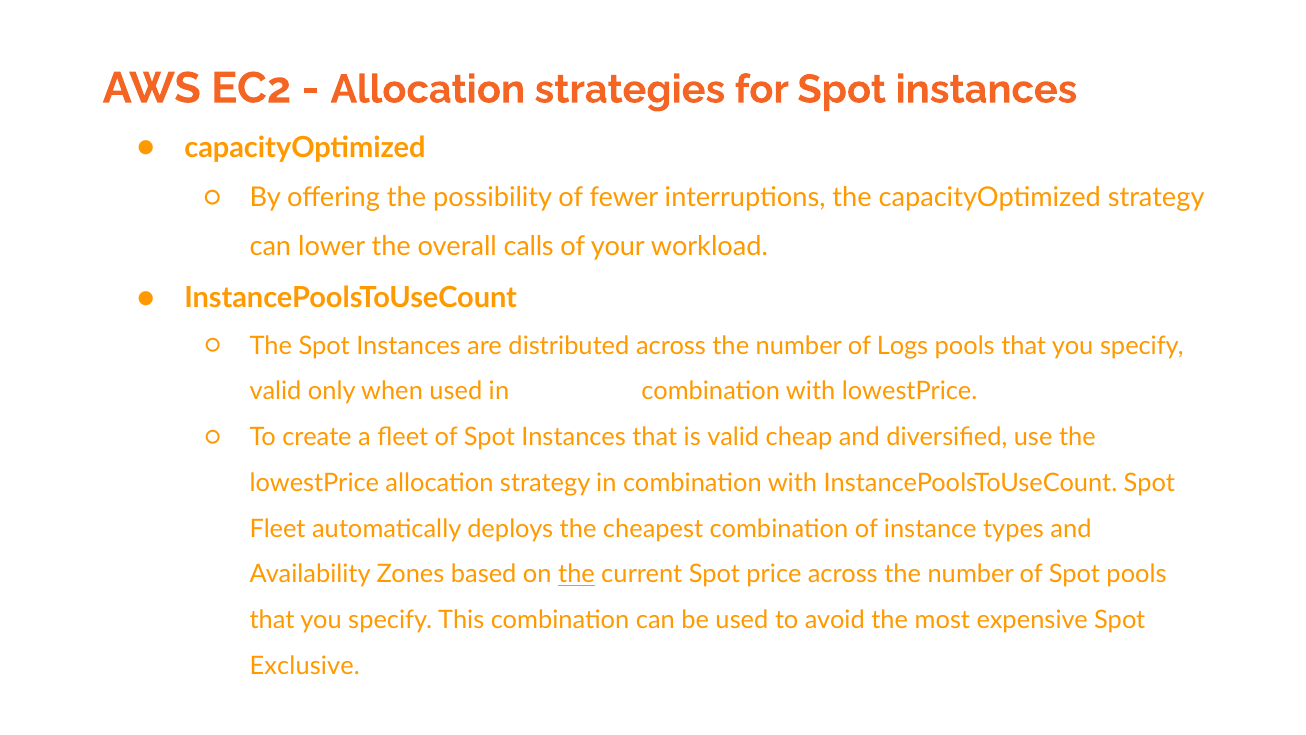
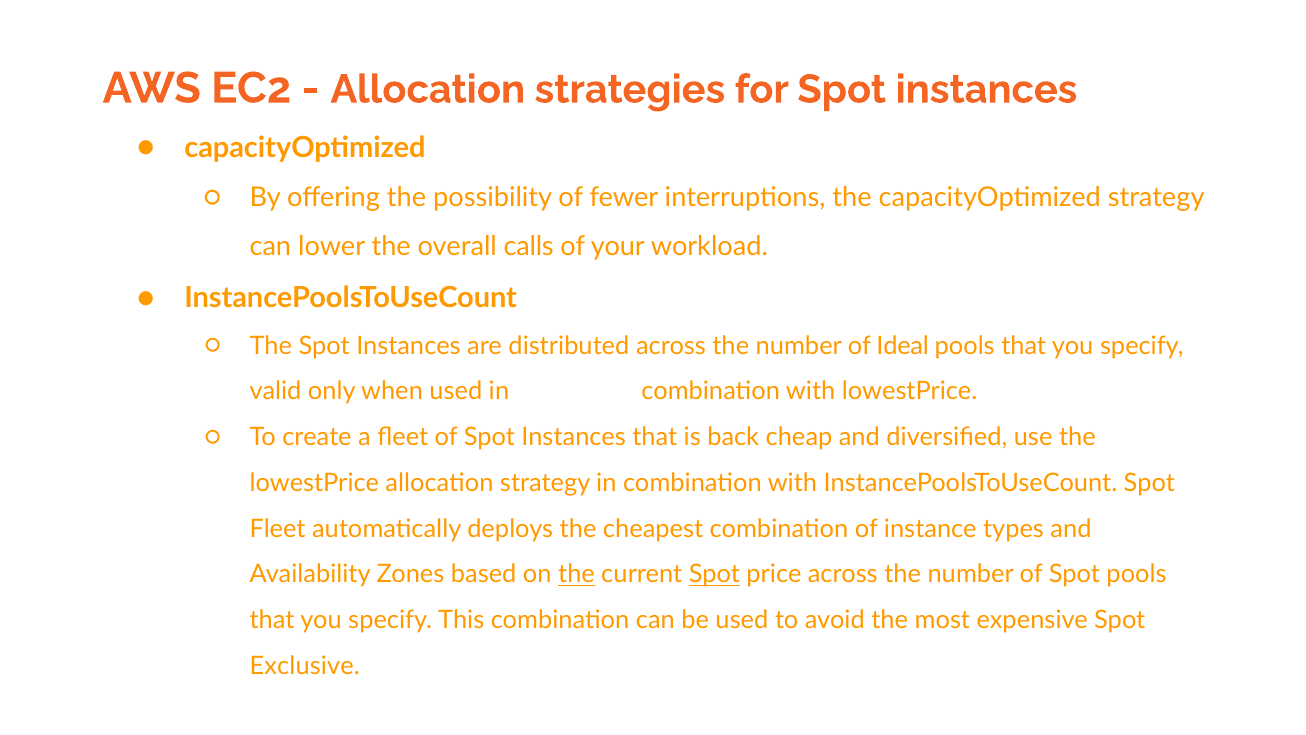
Logs: Logs -> Ideal (903, 346)
is valid: valid -> back (733, 437)
Spot underline: none -> present (714, 574)
